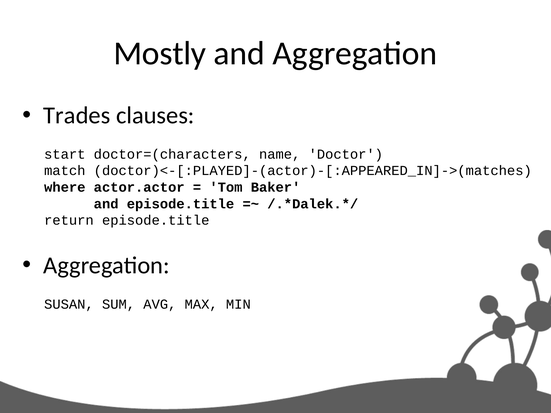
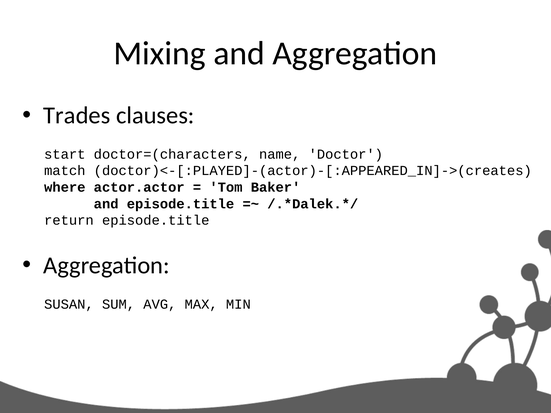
Mostly: Mostly -> Mixing (160, 53)
doctor)<-[:PLAYED]-(actor)-[:APPEARED_IN]->(matches: doctor)<-[:PLAYED]-(actor)-[:APPEARED_IN]->(matches -> doctor)<-[:PLAYED]-(actor)-[:APPEARED_IN]->(creates (313, 171)
